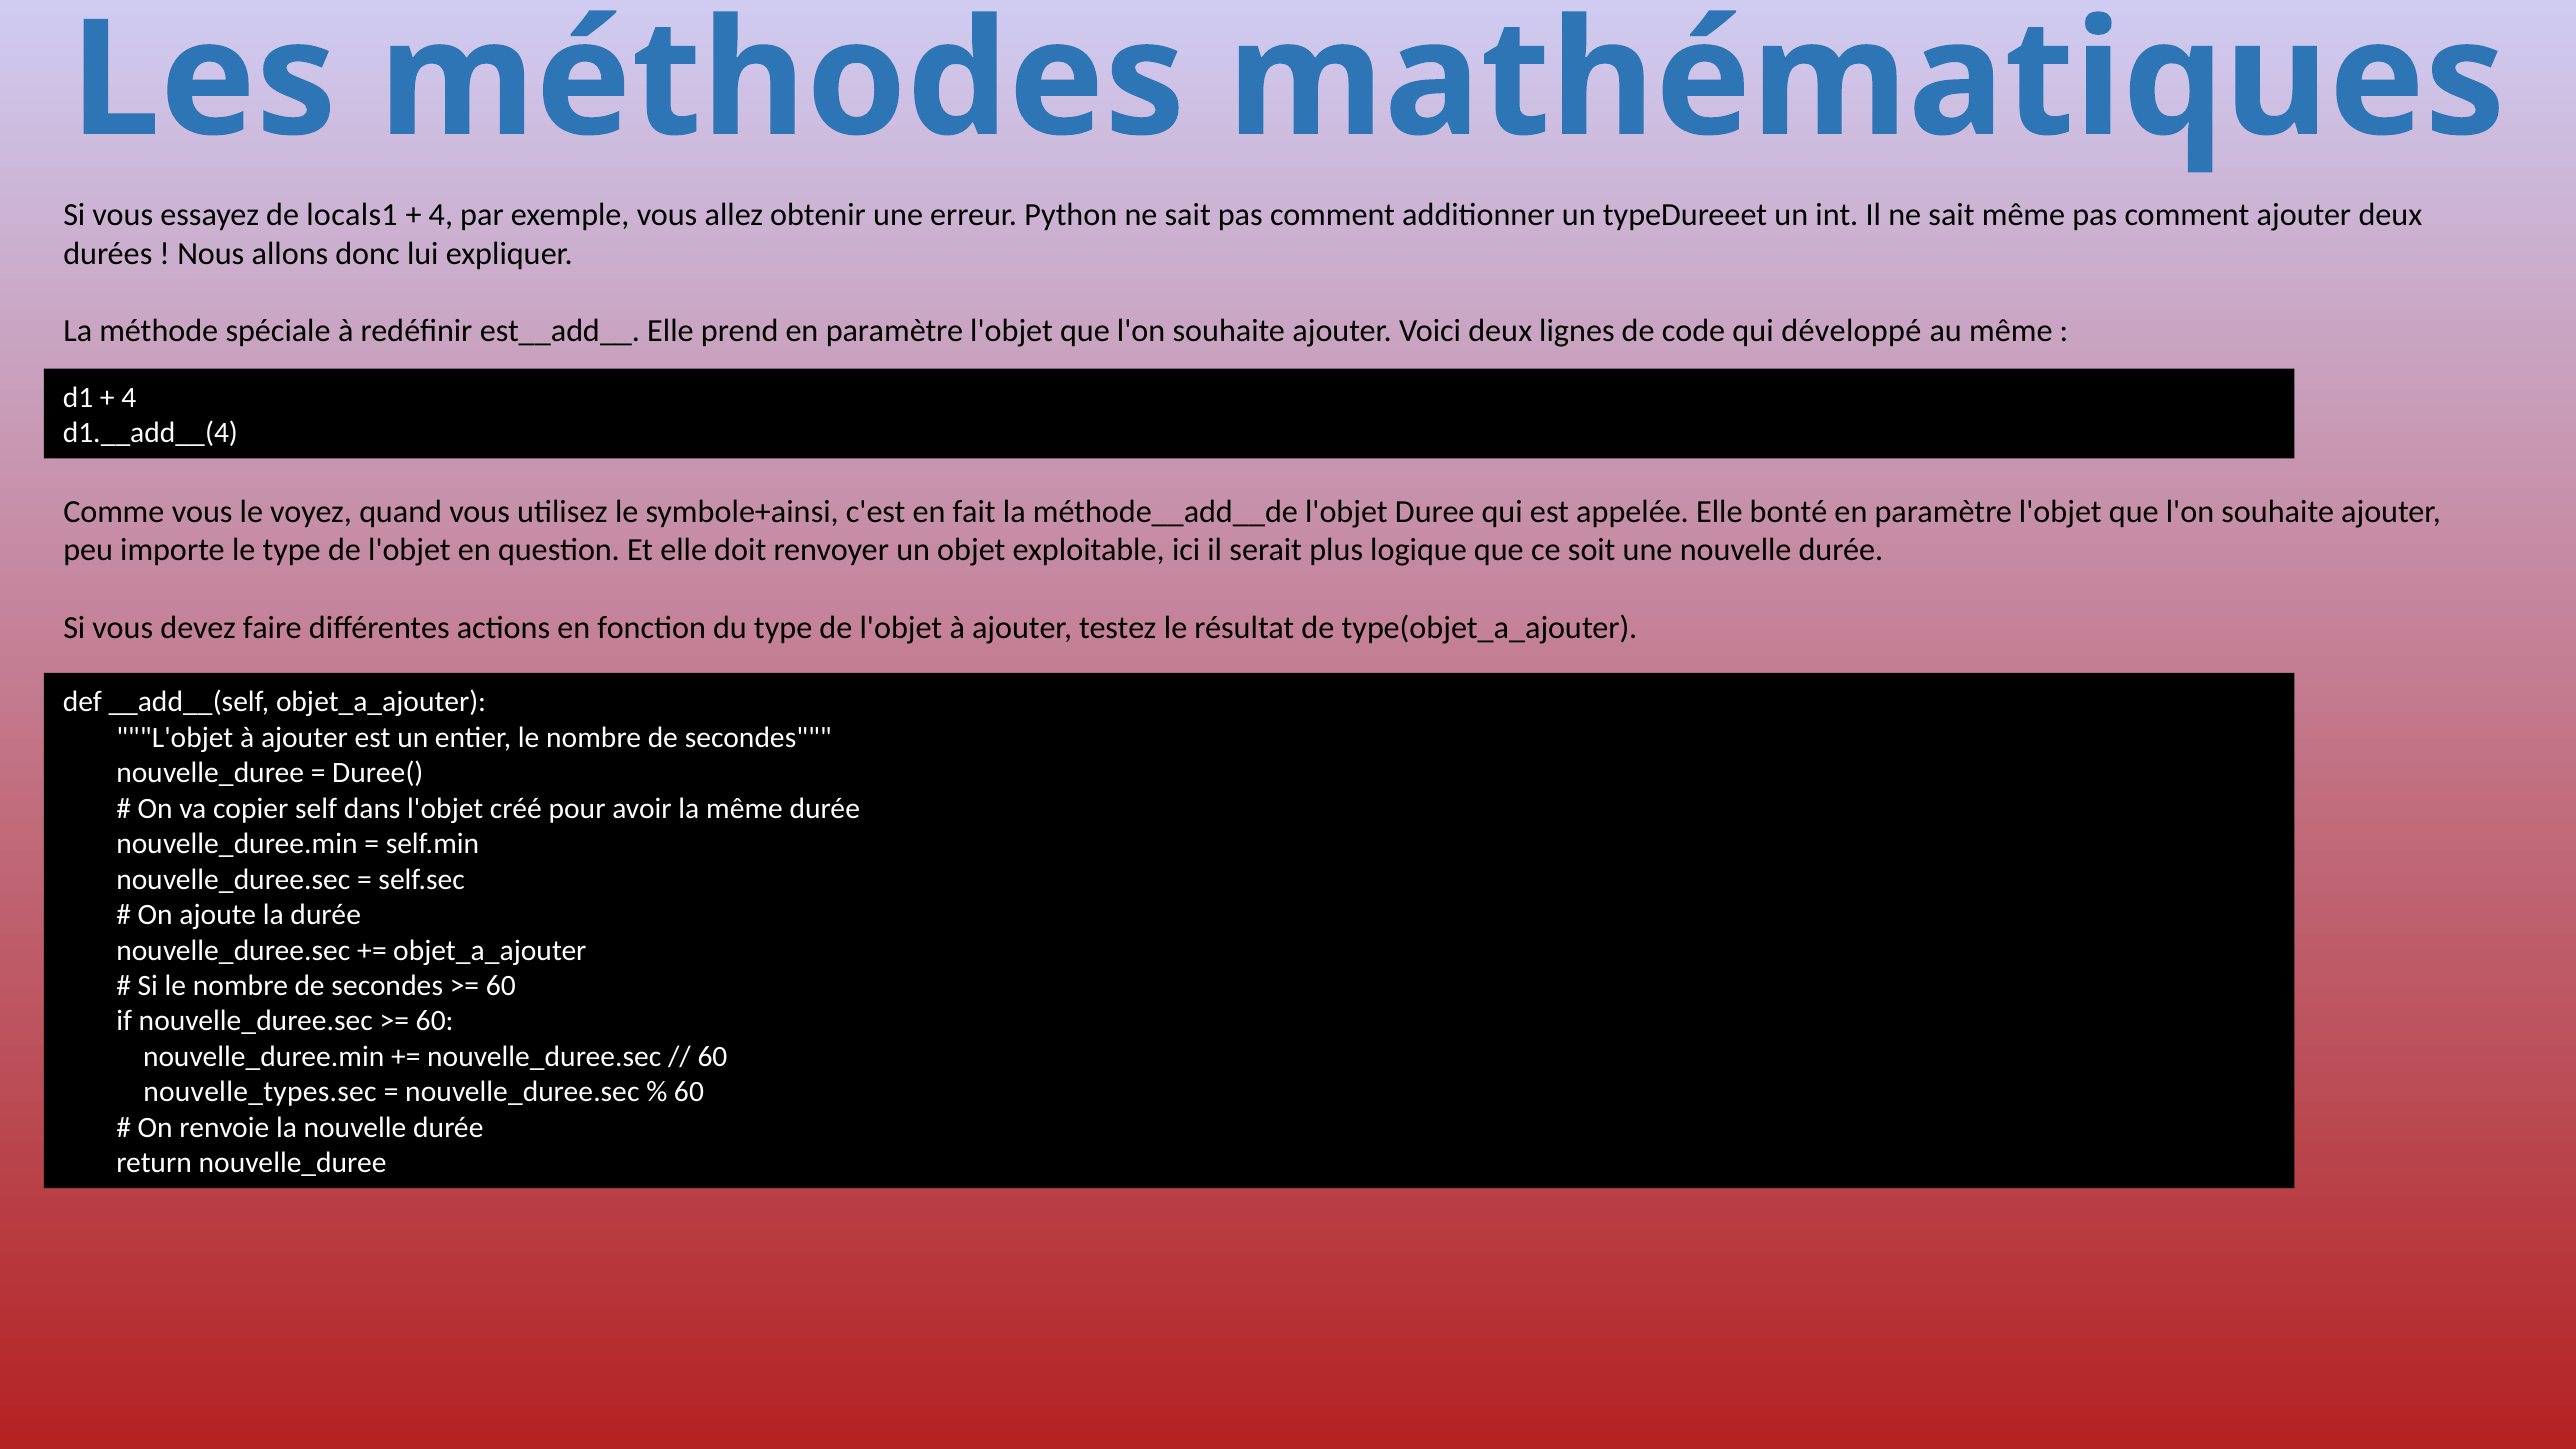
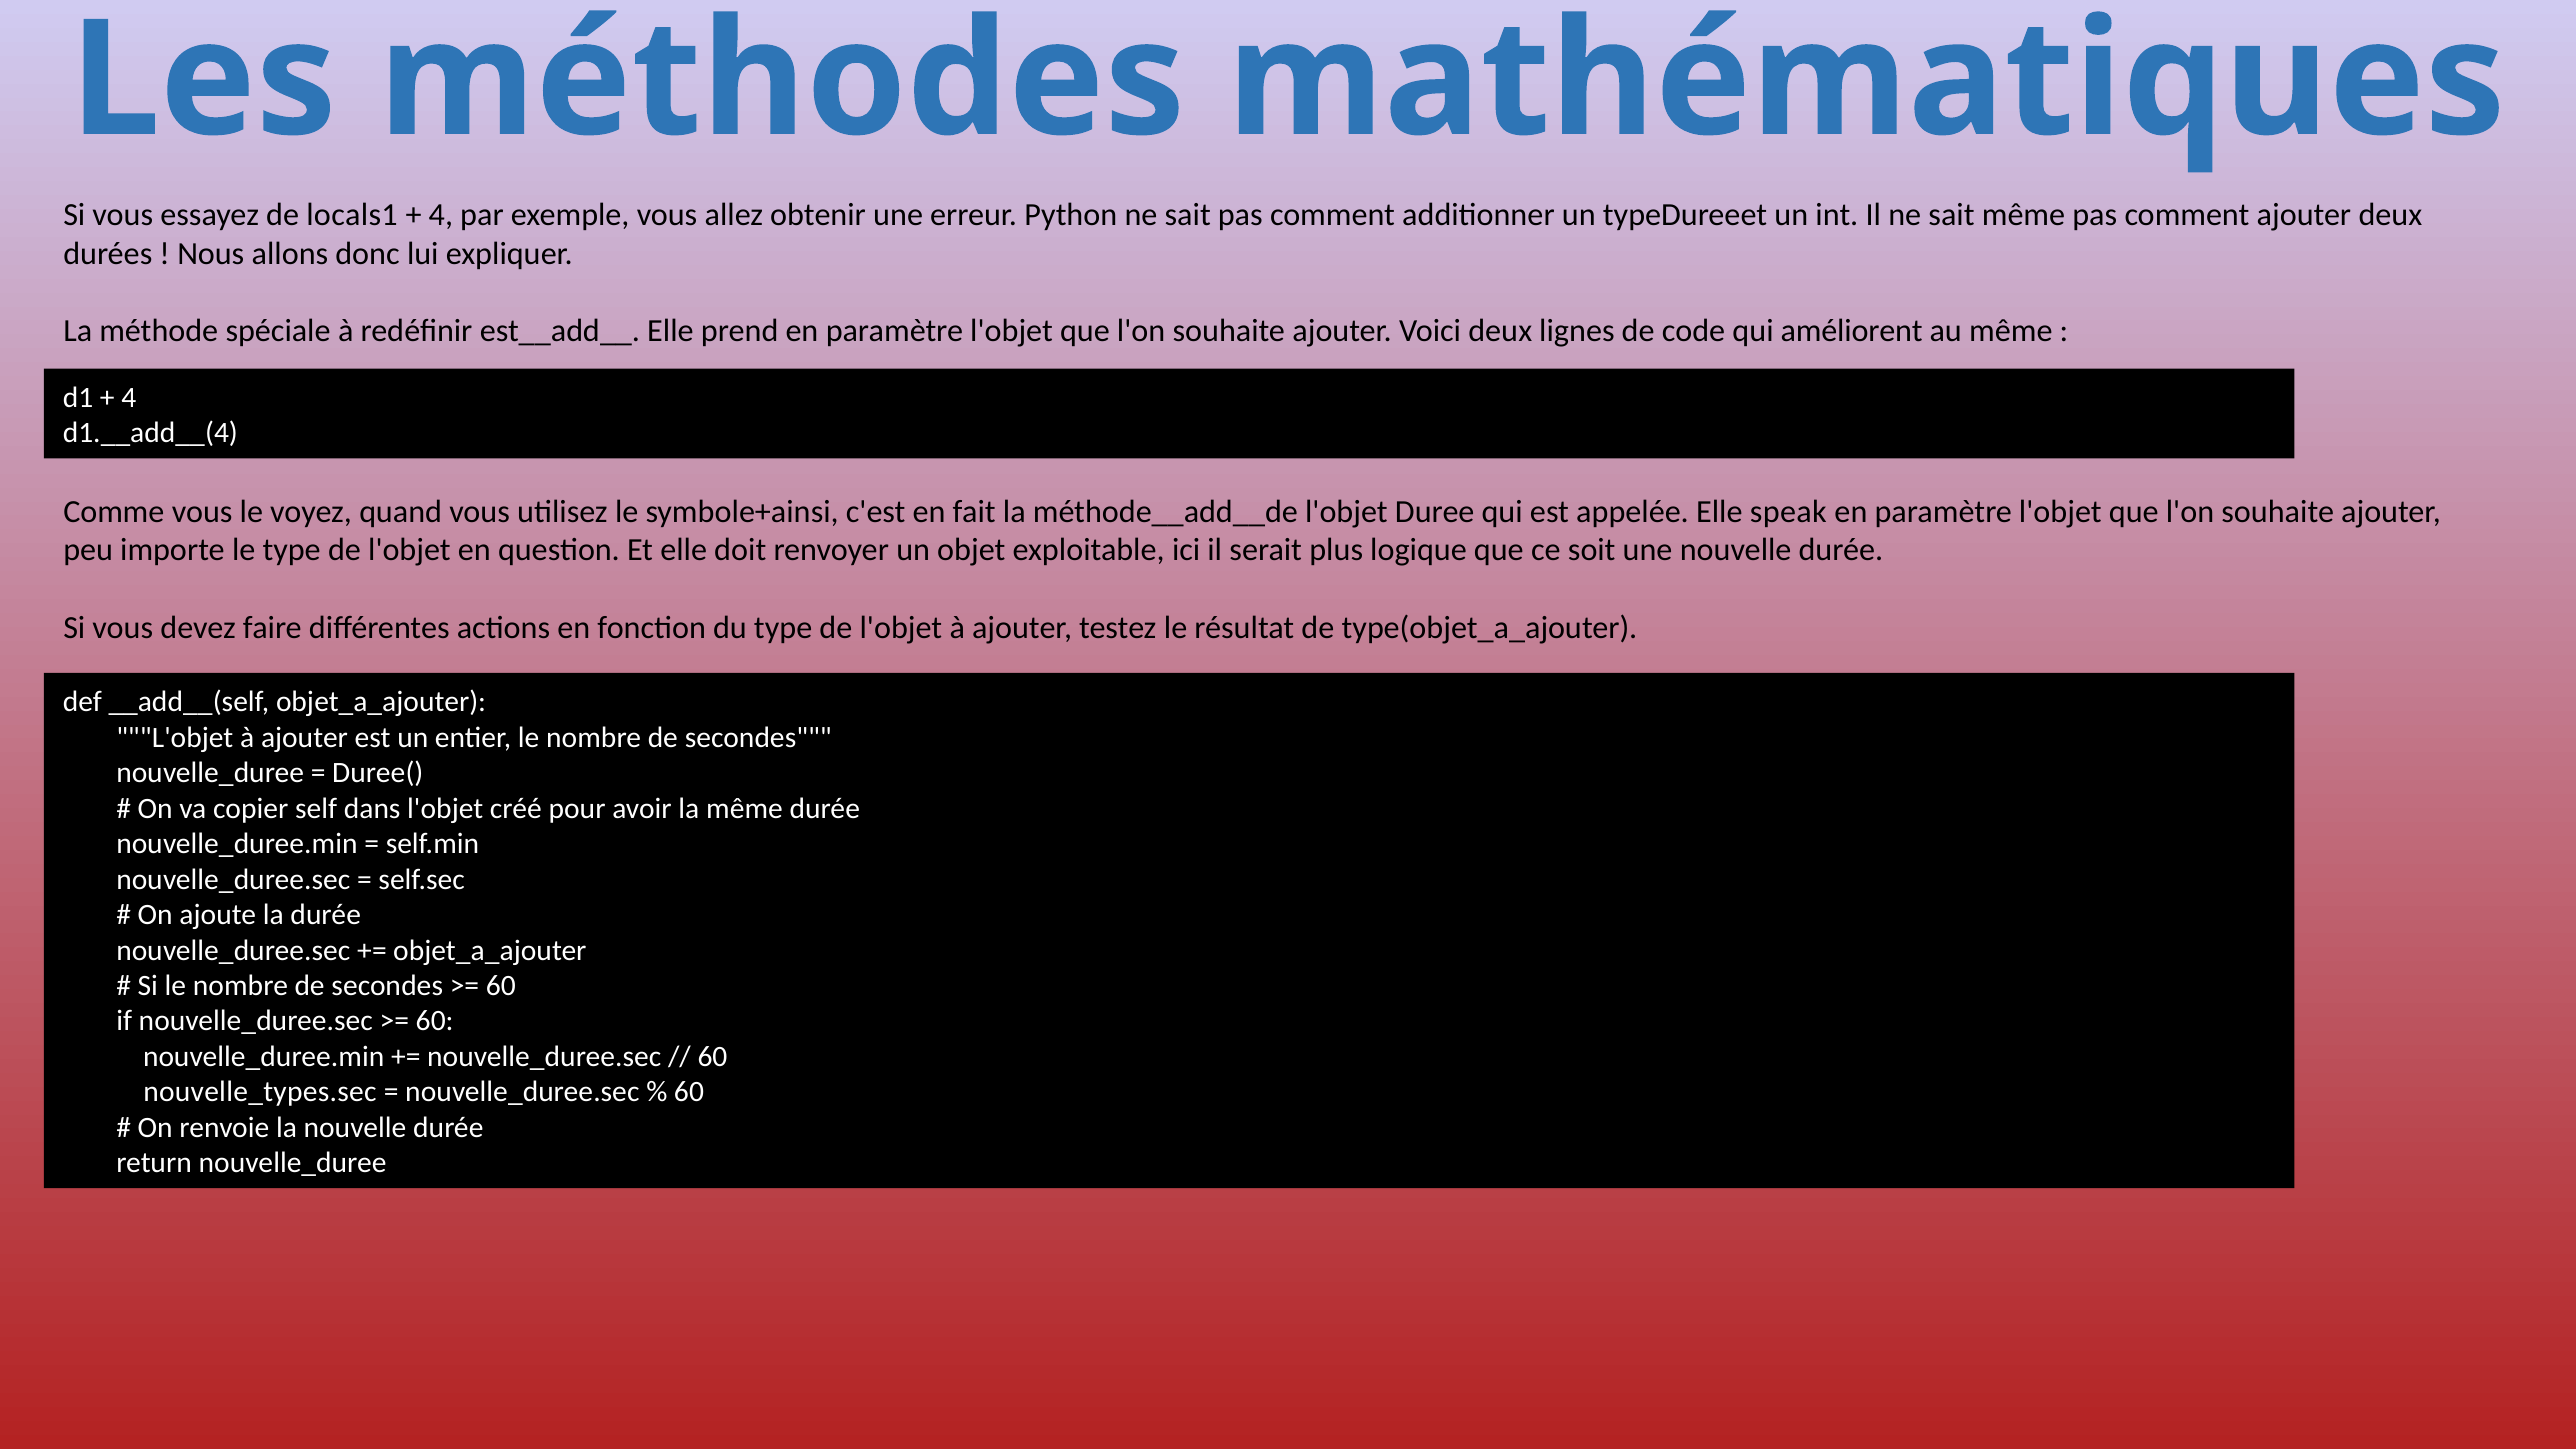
développé: développé -> améliorent (1852, 331)
bonté: bonté -> speak (1788, 512)
